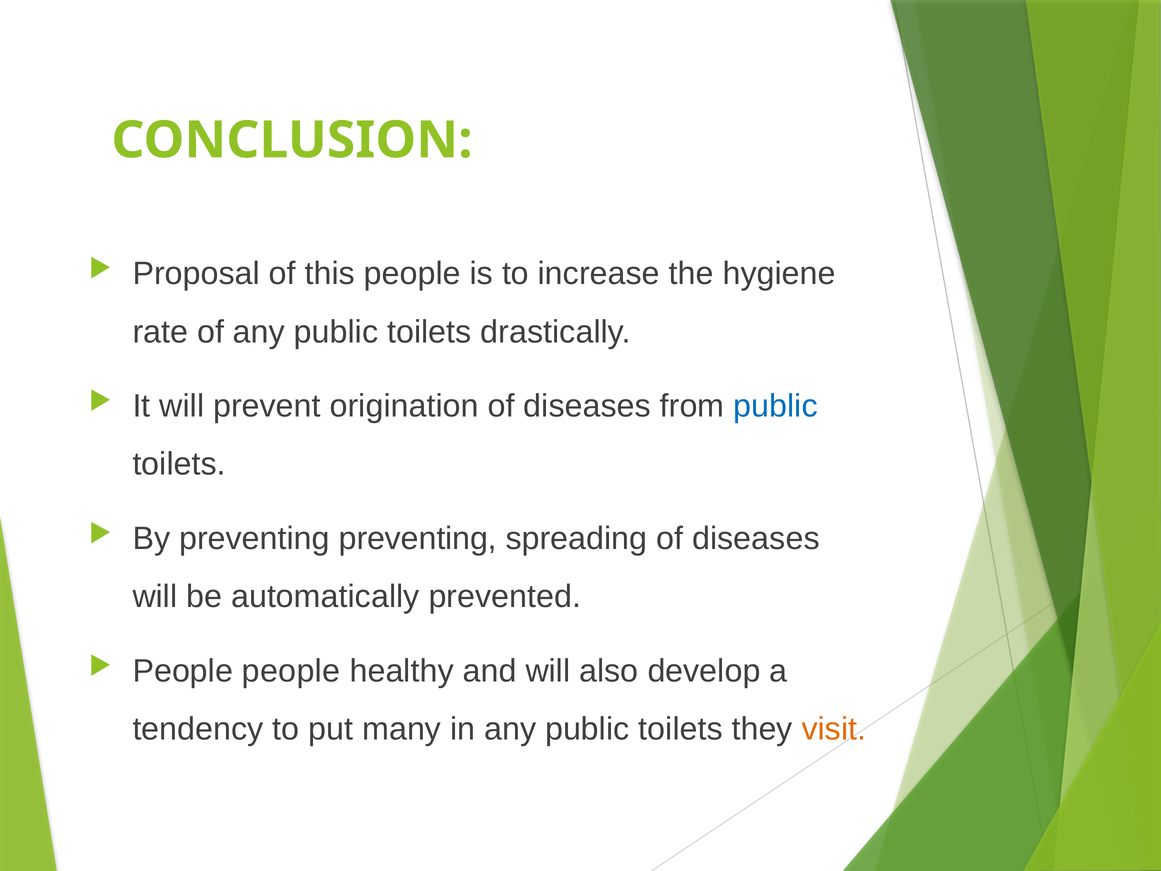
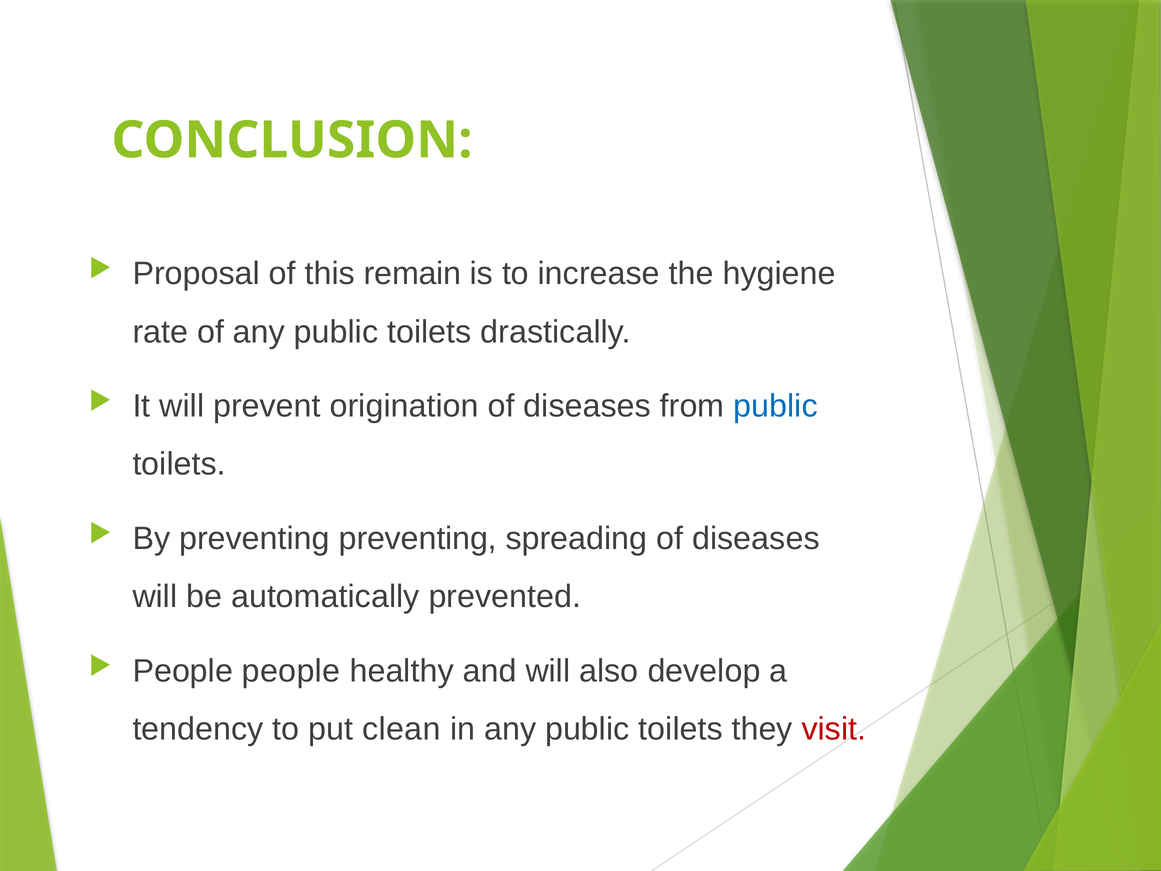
this people: people -> remain (412, 274)
many: many -> clean (401, 729)
visit colour: orange -> red (834, 729)
